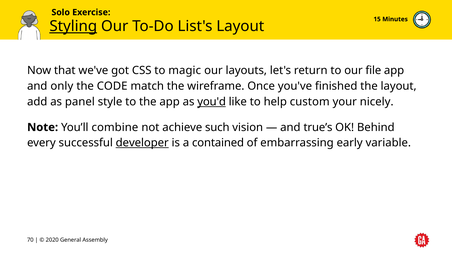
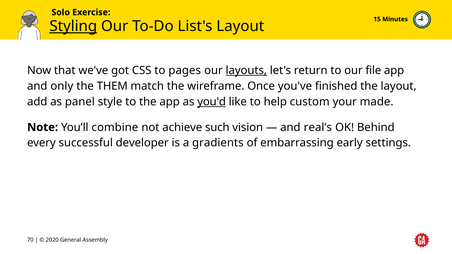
magic: magic -> pages (185, 71)
layouts underline: none -> present (246, 71)
CODE: CODE -> THEM (112, 86)
nicely: nicely -> made (377, 102)
true’s: true’s -> real’s (318, 127)
developer underline: present -> none (142, 143)
contained: contained -> gradients (218, 143)
variable: variable -> settings (388, 143)
